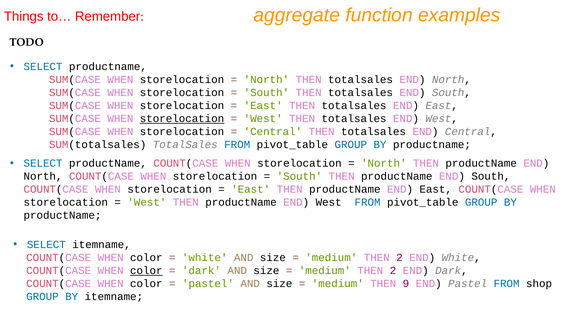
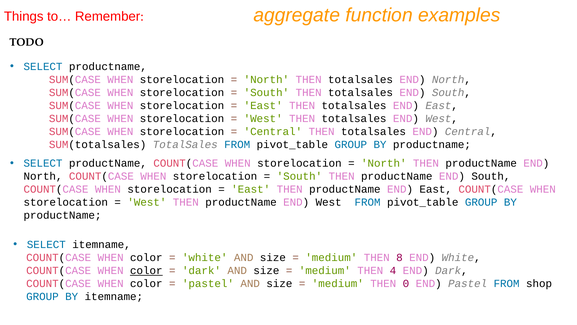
storelocation underline: present -> none (182, 118)
2: 2 -> 8 (399, 257)
2: 2 -> 4 (393, 270)
9: 9 -> 0 (406, 283)
